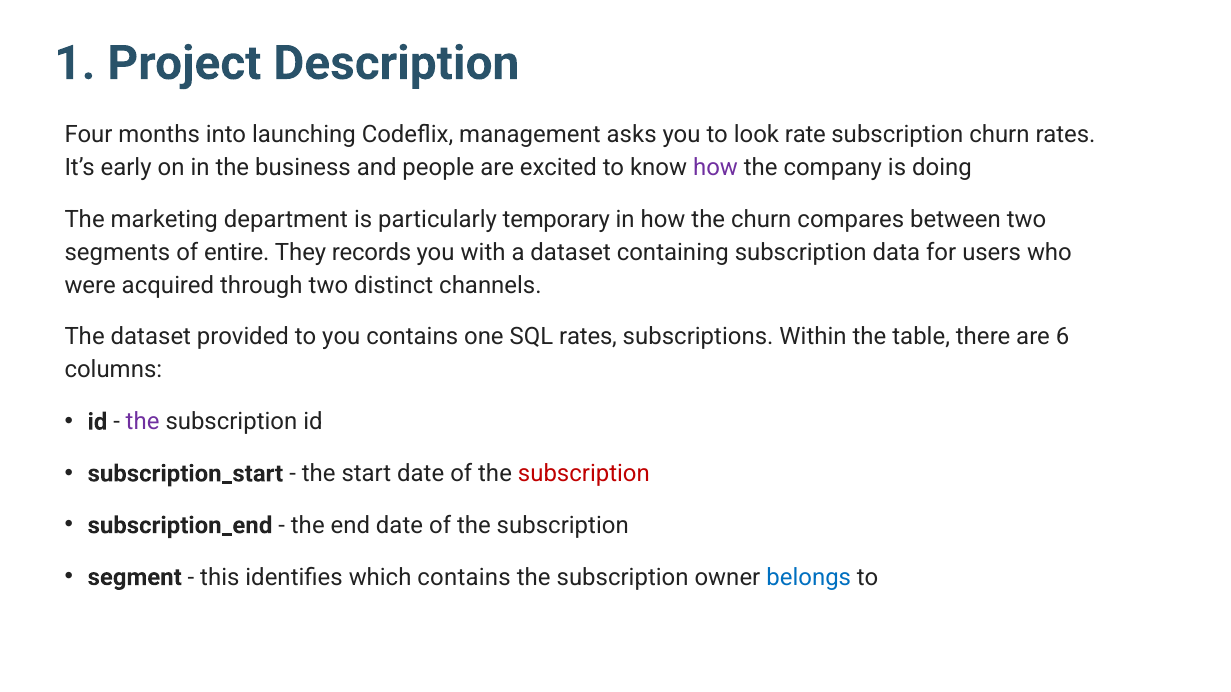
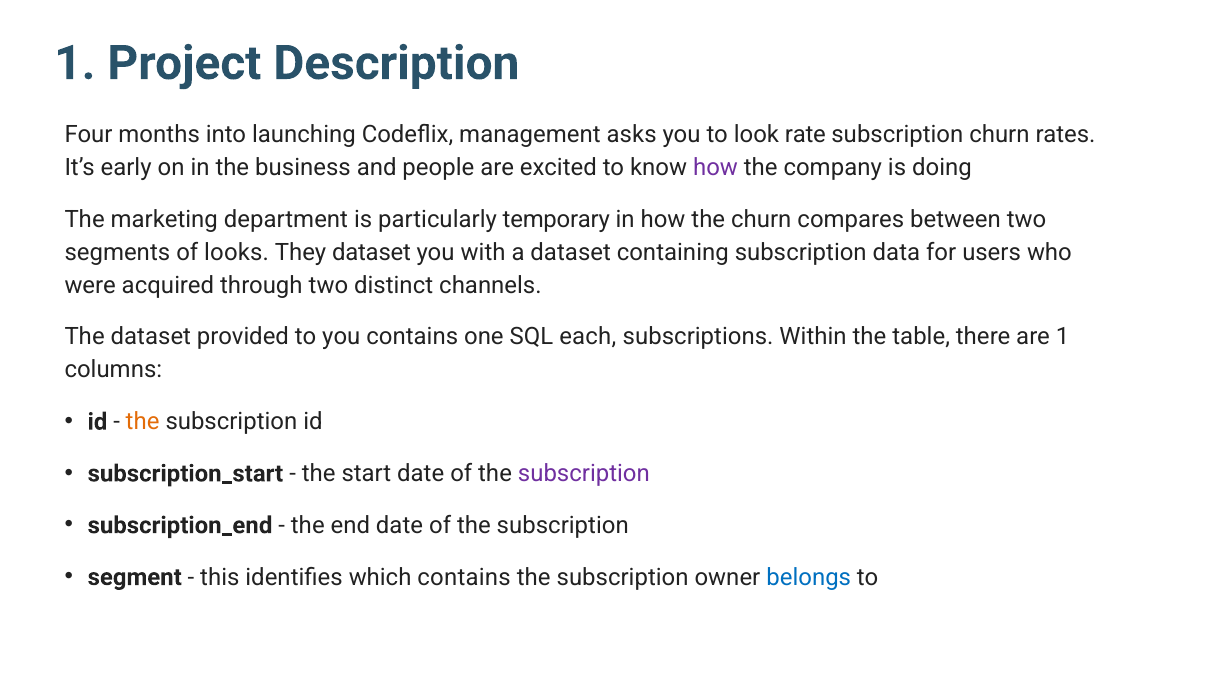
entire: entire -> looks (237, 252)
They records: records -> dataset (372, 252)
SQL rates: rates -> each (588, 337)
are 6: 6 -> 1 (1063, 337)
the colour: purple -> orange (143, 422)
subscription colour: red -> purple (584, 474)
